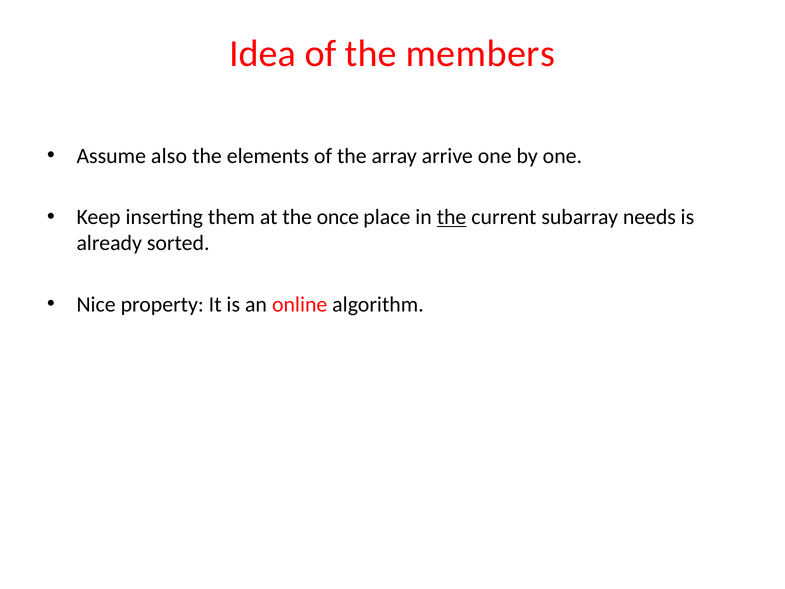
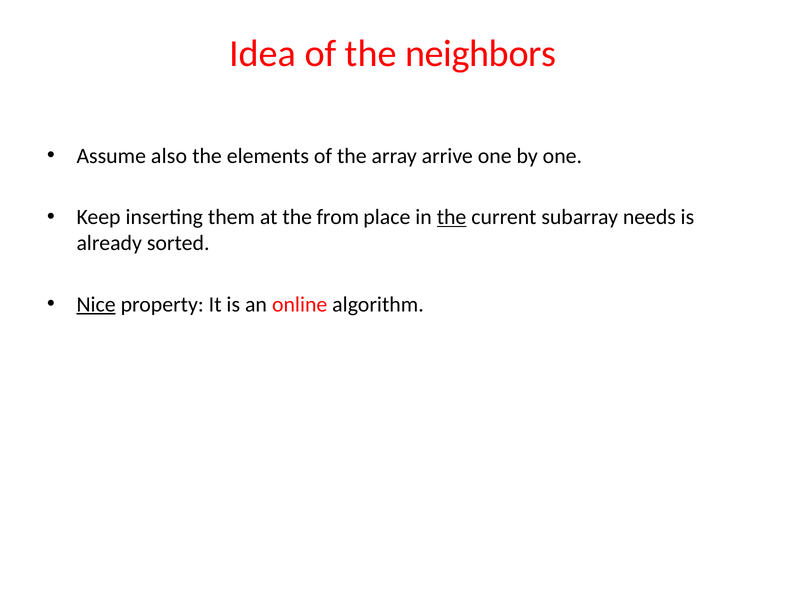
members: members -> neighbors (481, 54)
once: once -> from (338, 217)
Nice underline: none -> present (96, 304)
